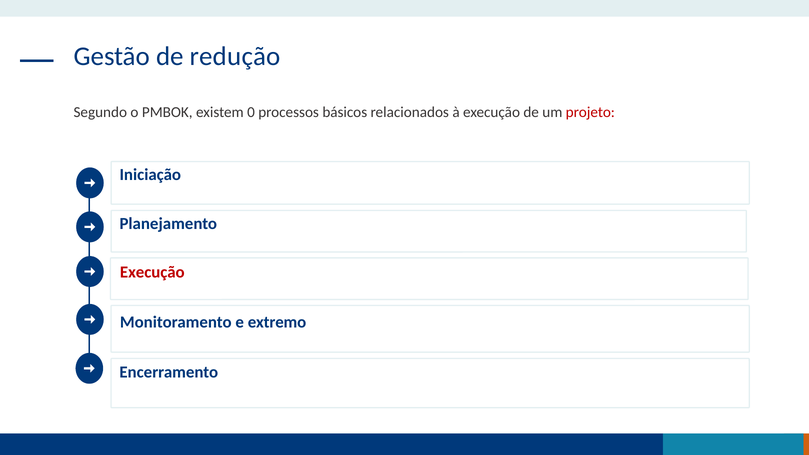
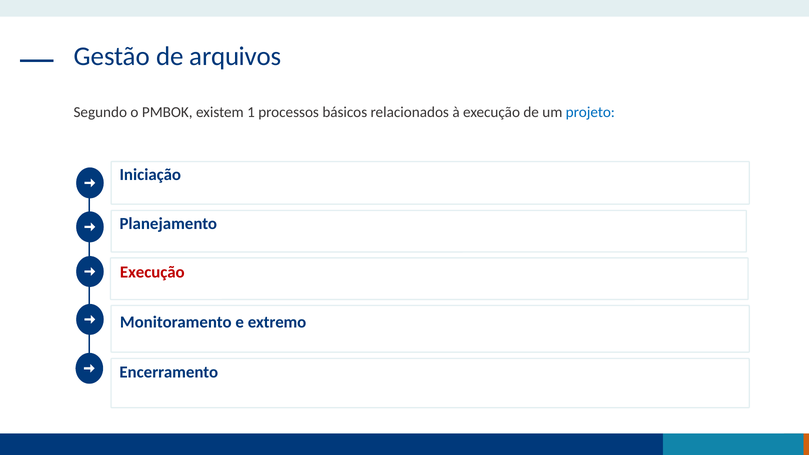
redução: redução -> arquivos (235, 56)
0: 0 -> 1 (251, 112)
projeto colour: red -> blue (590, 112)
